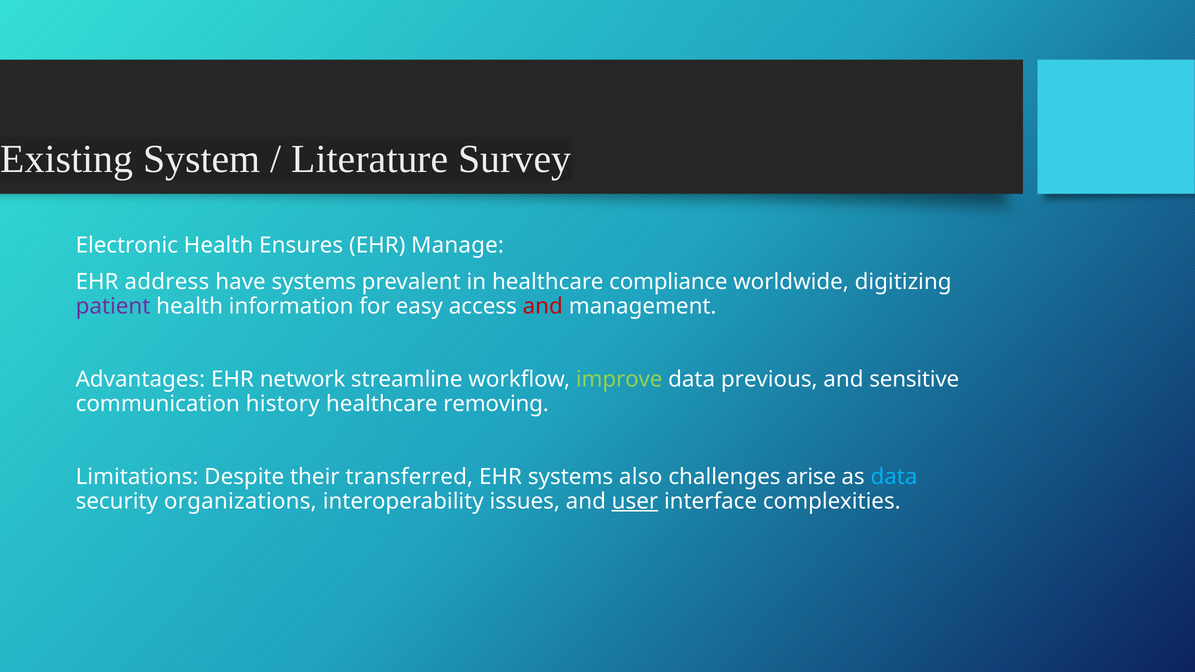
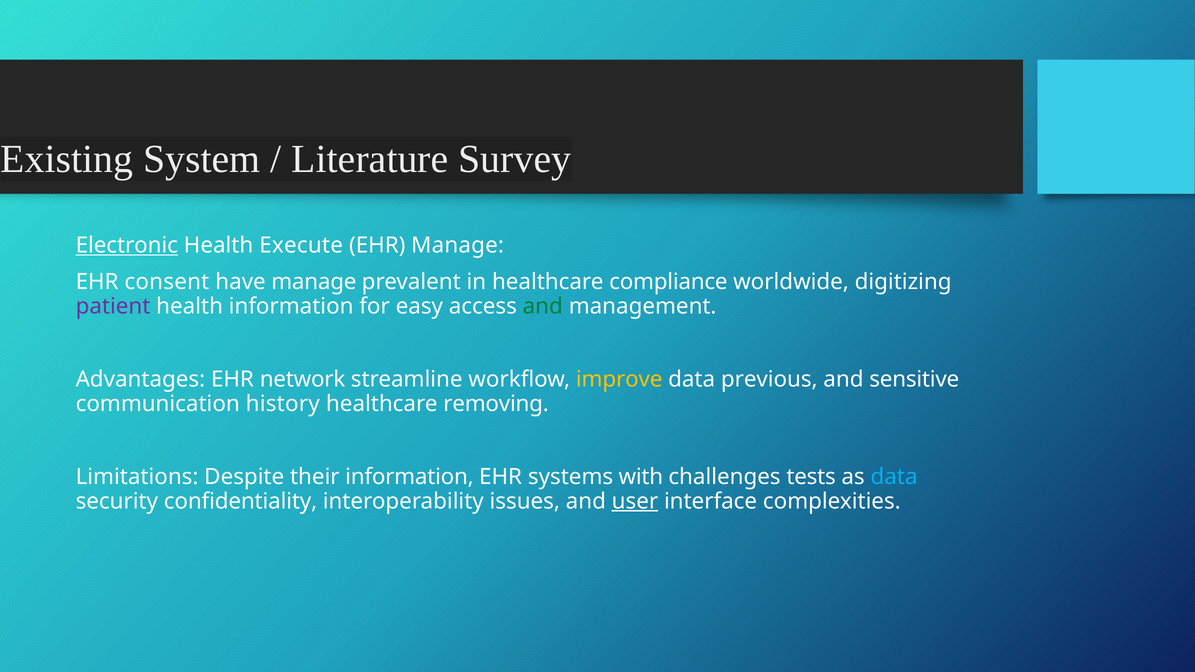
Electronic underline: none -> present (127, 245)
Ensures: Ensures -> Execute (301, 245)
address: address -> consent (167, 282)
have systems: systems -> manage (314, 282)
and colour: red -> green (543, 306)
improve colour: light green -> yellow (619, 380)
their transferred: transferred -> information (409, 477)
also: also -> with (641, 477)
arise: arise -> tests (811, 477)
organizations: organizations -> confidentiality (240, 501)
